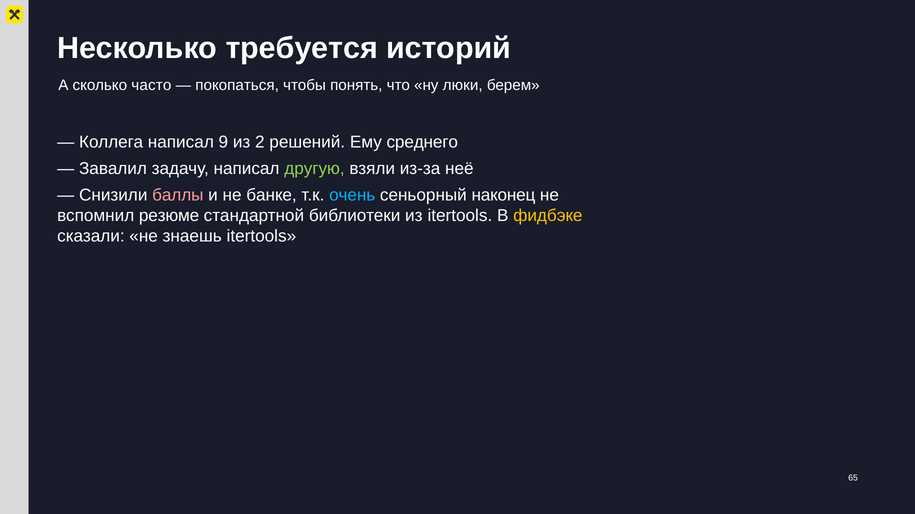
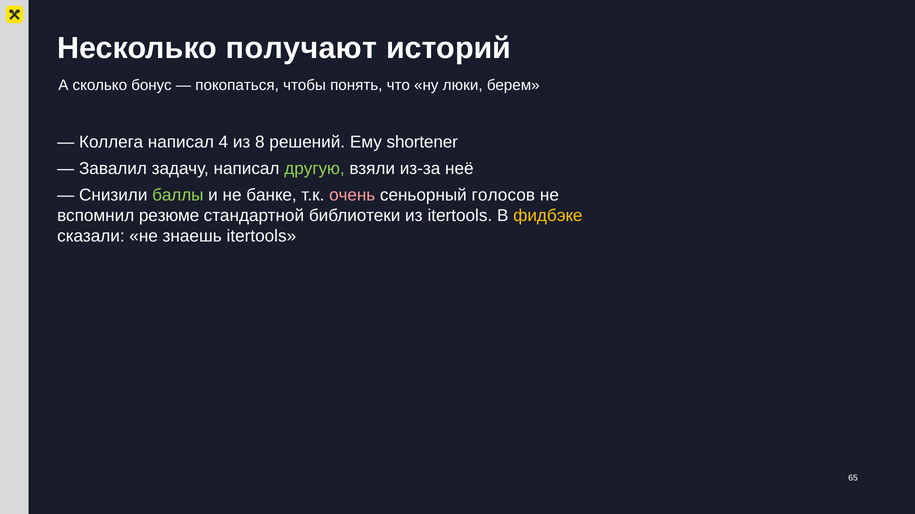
требуется: требуется -> получают (302, 48)
часто: часто -> бонус (152, 85)
9: 9 -> 4 (223, 143)
2: 2 -> 8 (260, 143)
среднего: среднего -> shortener (422, 143)
баллы colour: pink -> light green (178, 195)
очень colour: light blue -> pink (352, 195)
наконец: наконец -> голосов (503, 195)
